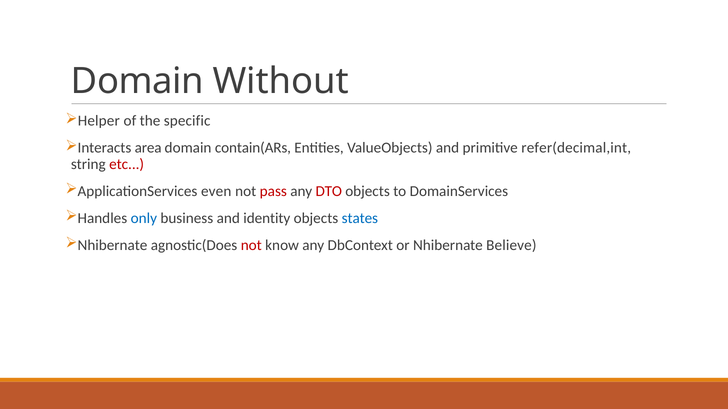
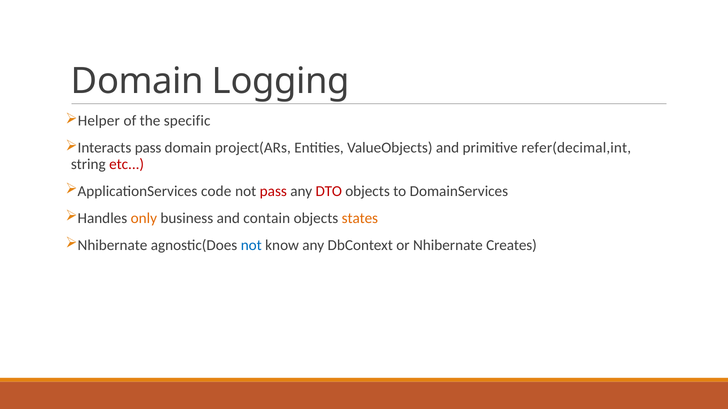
Without: Without -> Logging (281, 82)
Interacts area: area -> pass (148, 148)
contain(ARs: contain(ARs -> project(ARs (253, 148)
even: even -> code (216, 191)
only colour: blue -> orange (144, 218)
identity: identity -> contain (267, 218)
states colour: blue -> orange (360, 218)
not colour: red -> blue (251, 245)
Believe: Believe -> Creates (511, 245)
